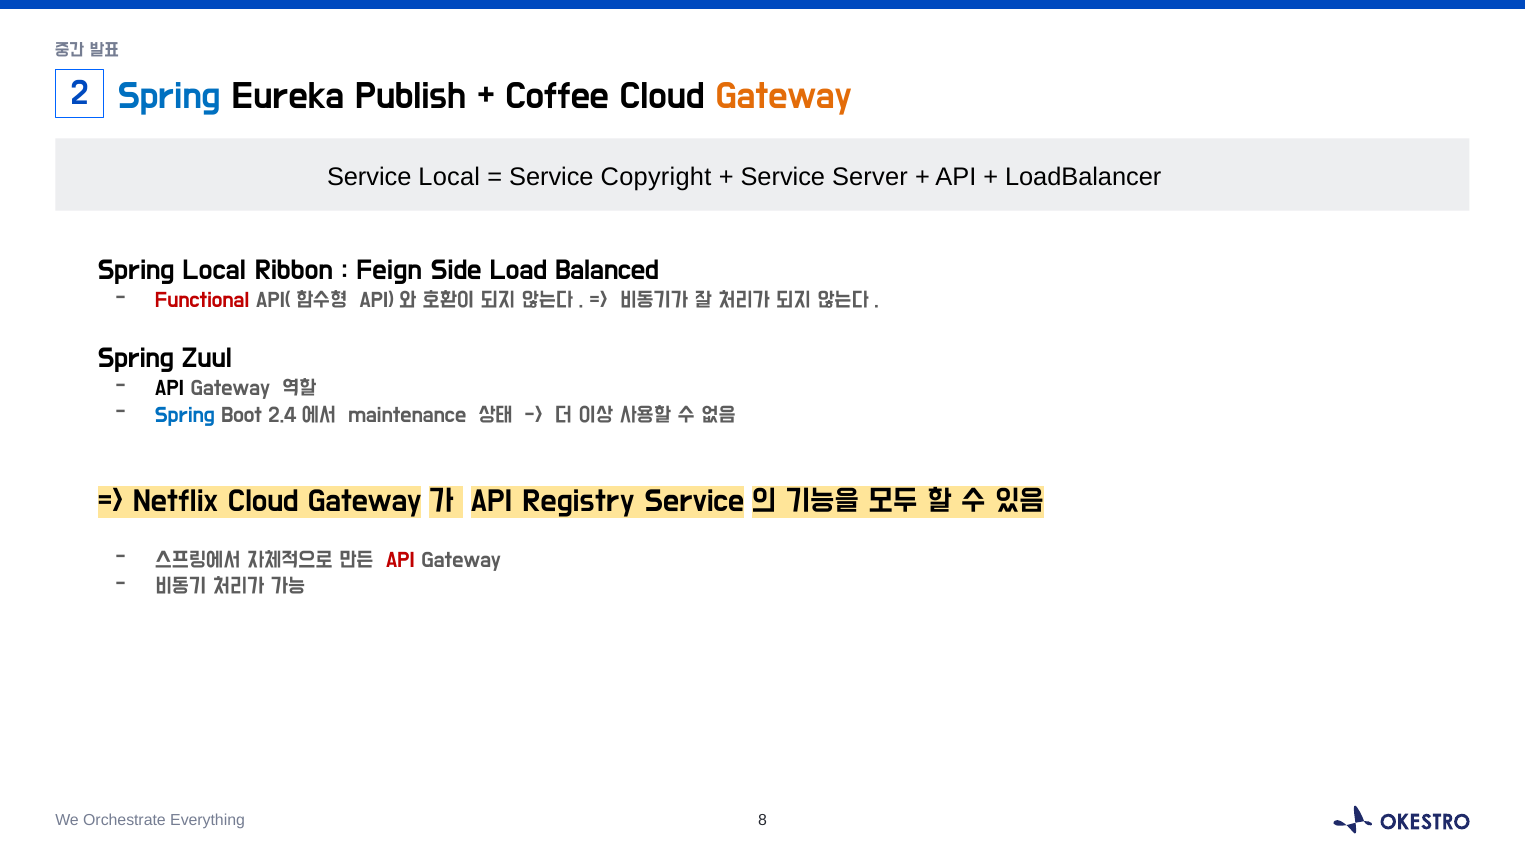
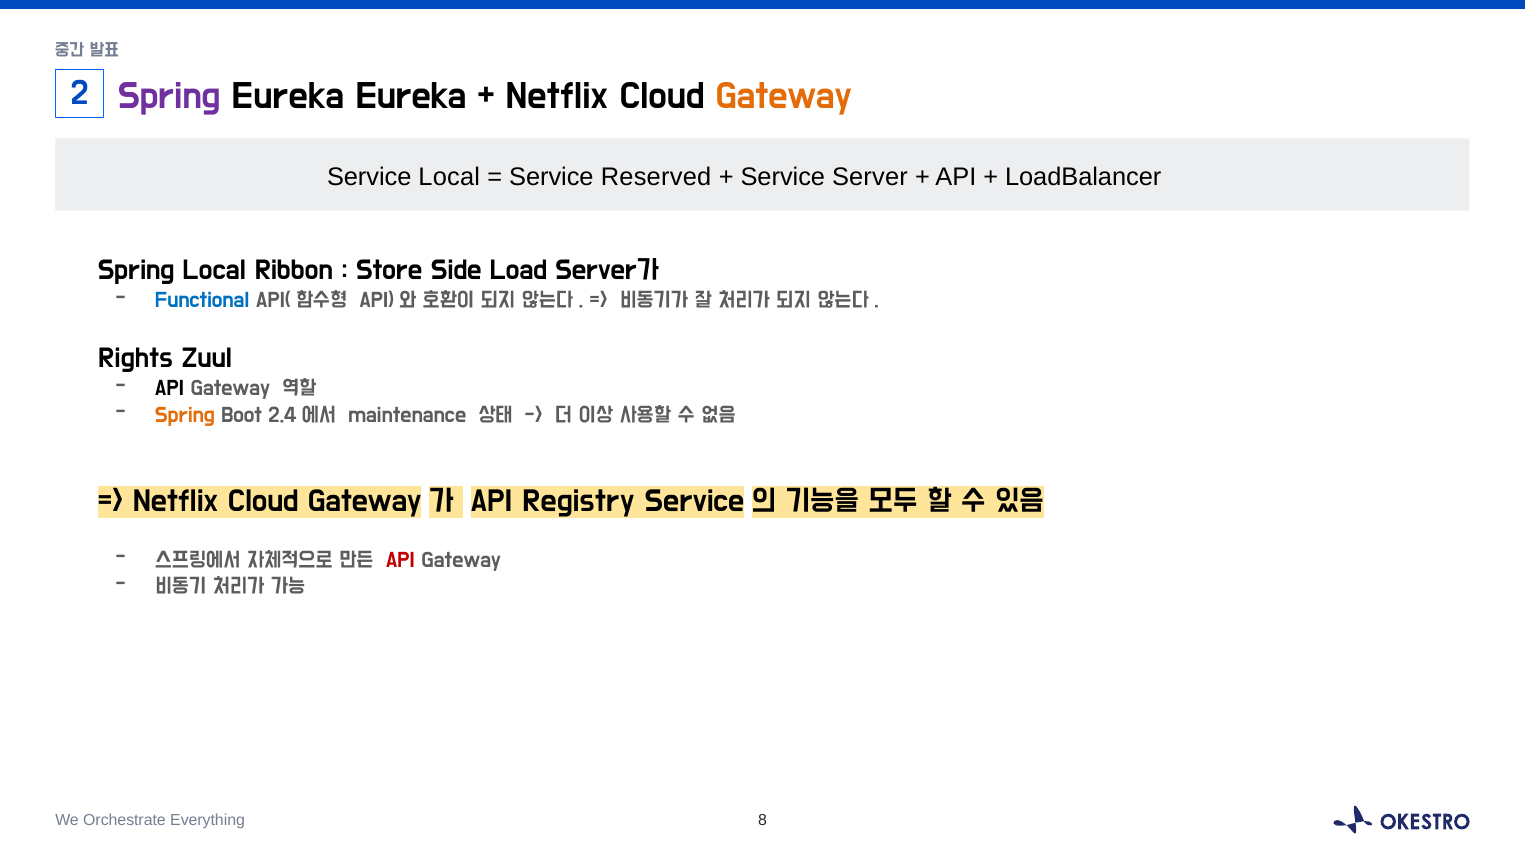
Spring colour: blue -> purple (169, 96)
Eureka Publish: Publish -> Eureka (411, 96)
Coffee: Coffee -> Netflix (557, 96)
Copyright: Copyright -> Reserved (656, 177)
Feign: Feign -> Store (389, 270)
Balanced: Balanced -> Server가 (607, 270)
Functional colour: red -> blue (202, 300)
Spring: Spring -> Rights (136, 358)
Spring colour: blue -> orange (185, 415)
